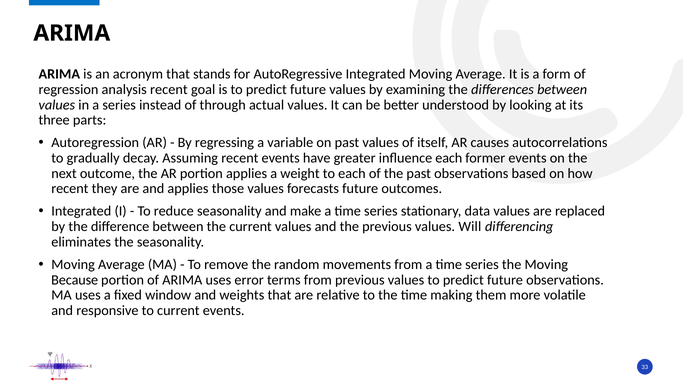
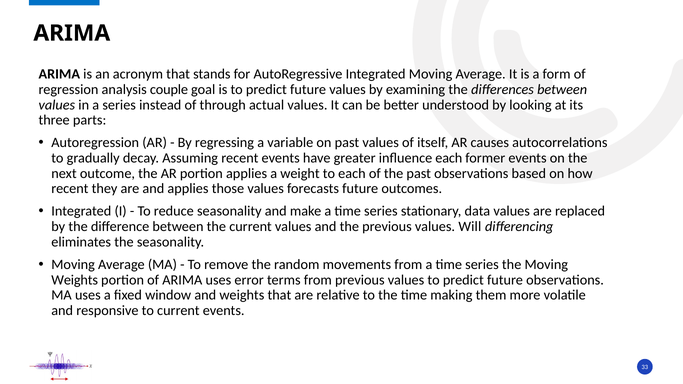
analysis recent: recent -> couple (169, 90)
Because: Because -> Weights (75, 280)
